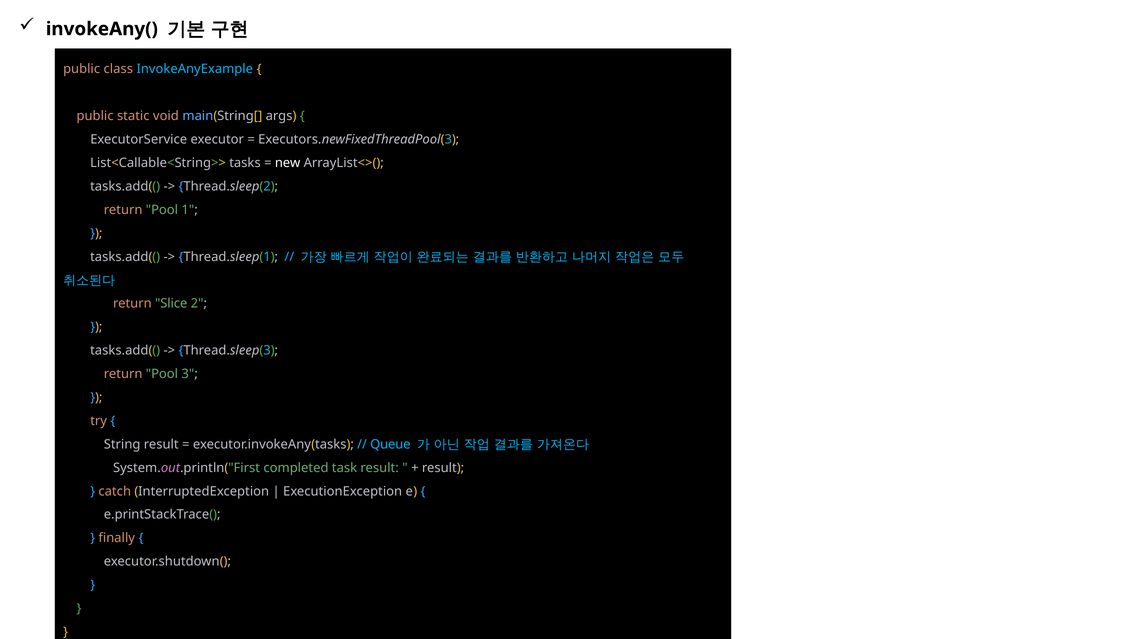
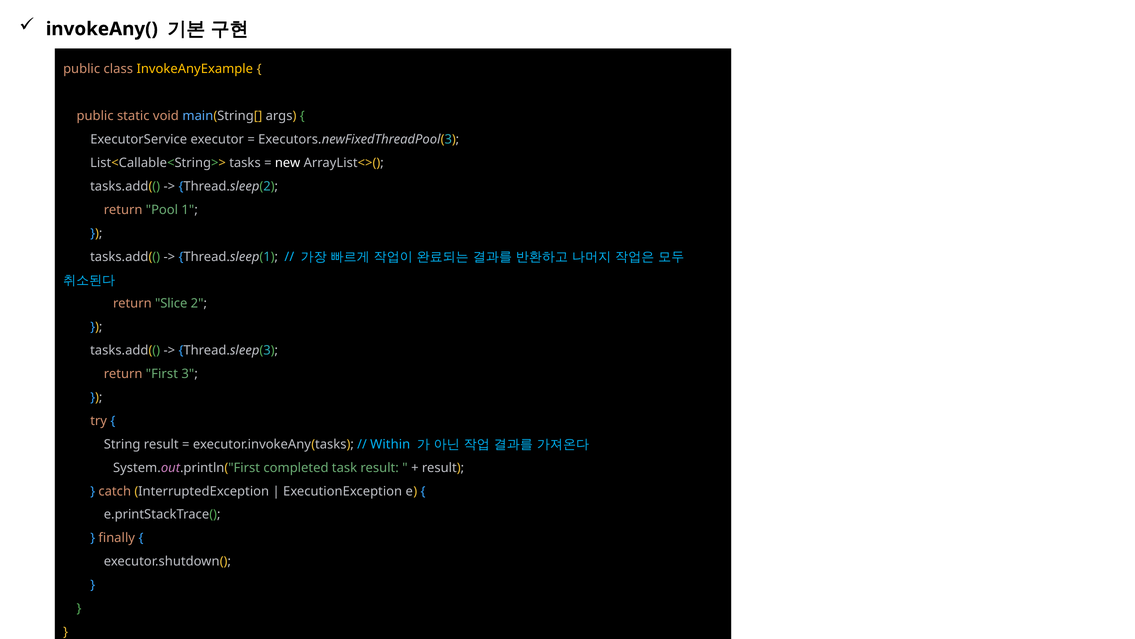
InvokeAnyExample colour: light blue -> yellow (195, 69)
Pool: Pool -> First (162, 374)
Queue: Queue -> Within (390, 444)
